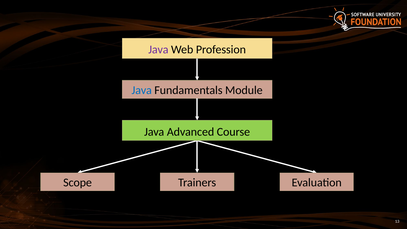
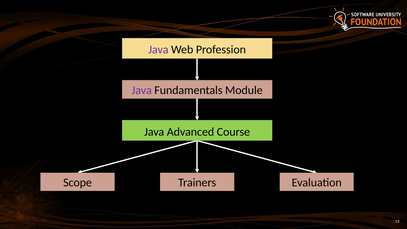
Java colour: blue -> purple (142, 90)
